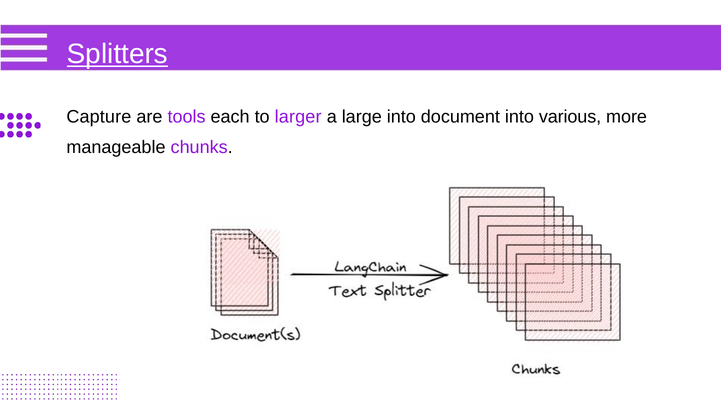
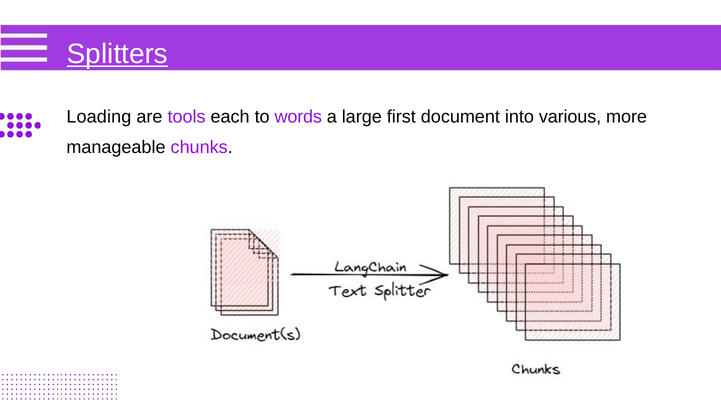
Capture: Capture -> Loading (99, 117)
larger: larger -> words (298, 117)
large into: into -> first (401, 117)
